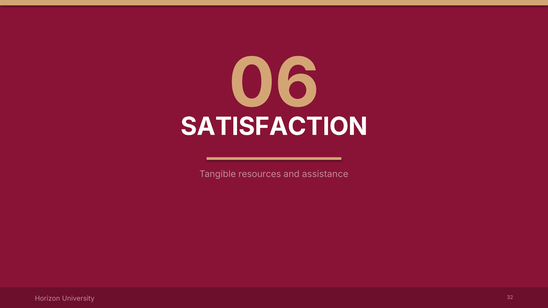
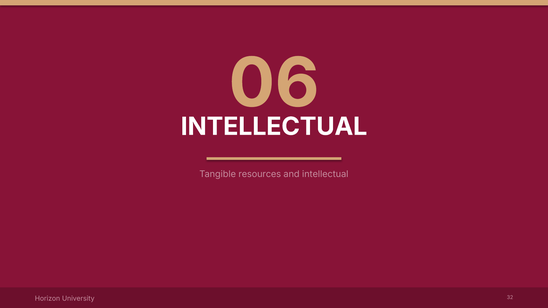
SATISFACTION: SATISFACTION -> INTELLECTUAL (274, 127)
and assistance: assistance -> intellectual (325, 174)
